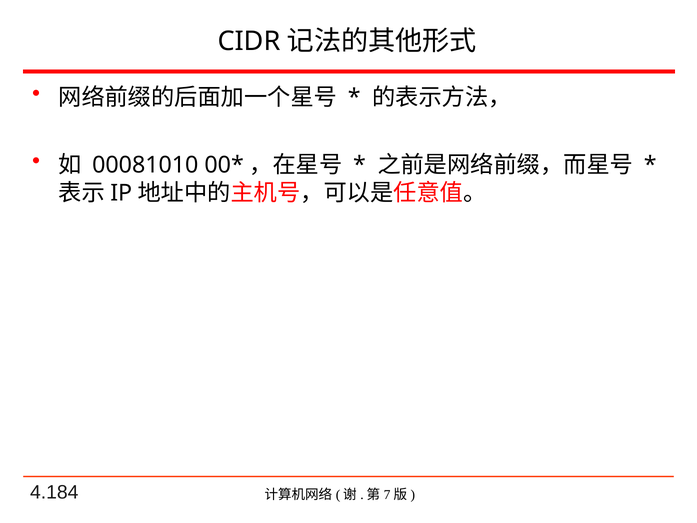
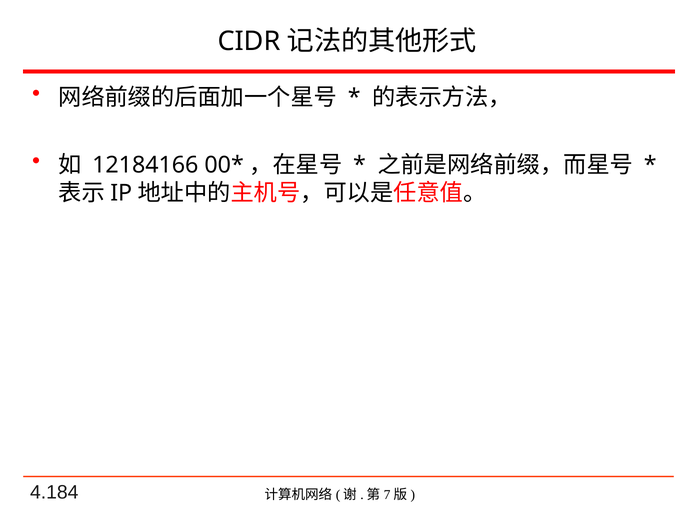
00081010: 00081010 -> 12184166 (145, 165)
